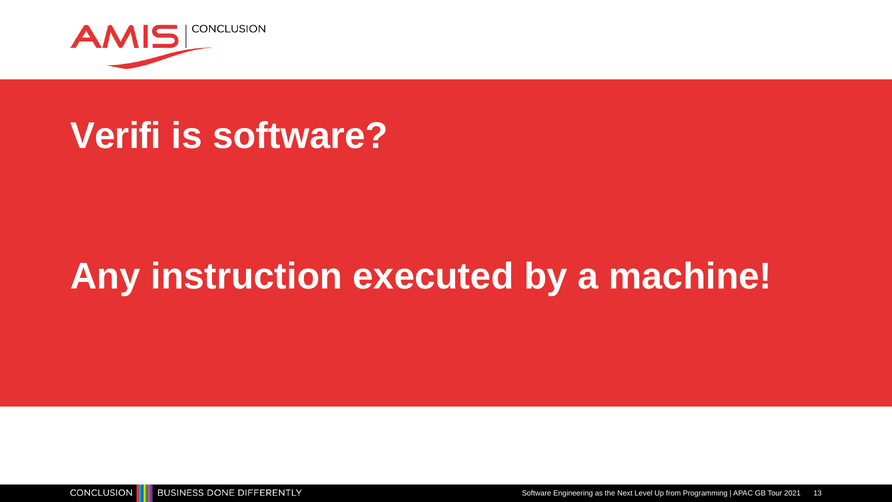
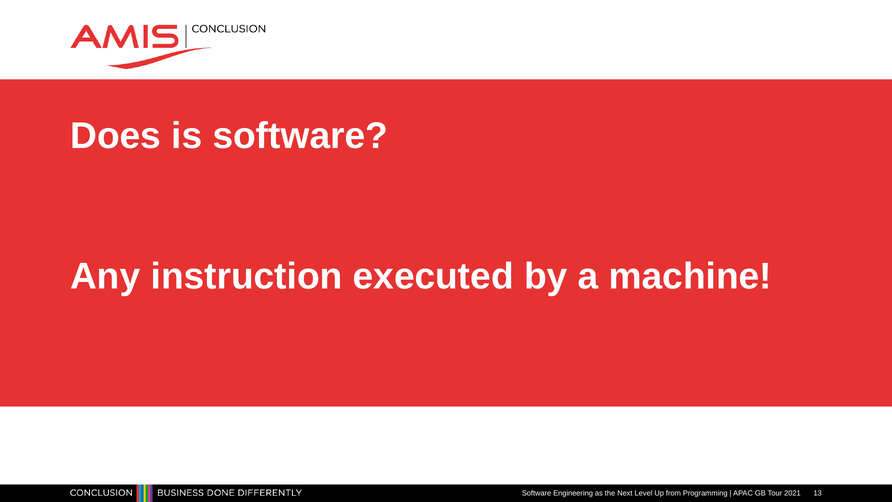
Verifi: Verifi -> Does (116, 136)
